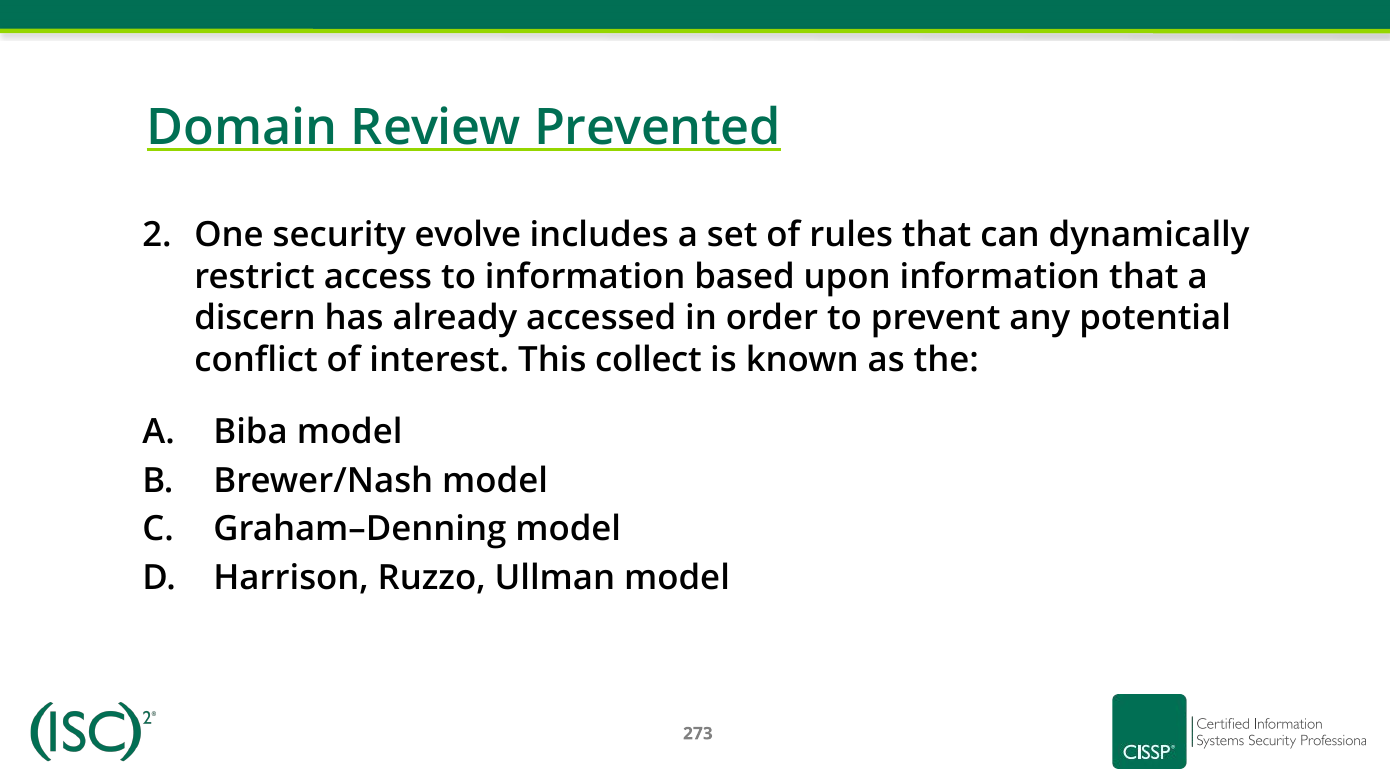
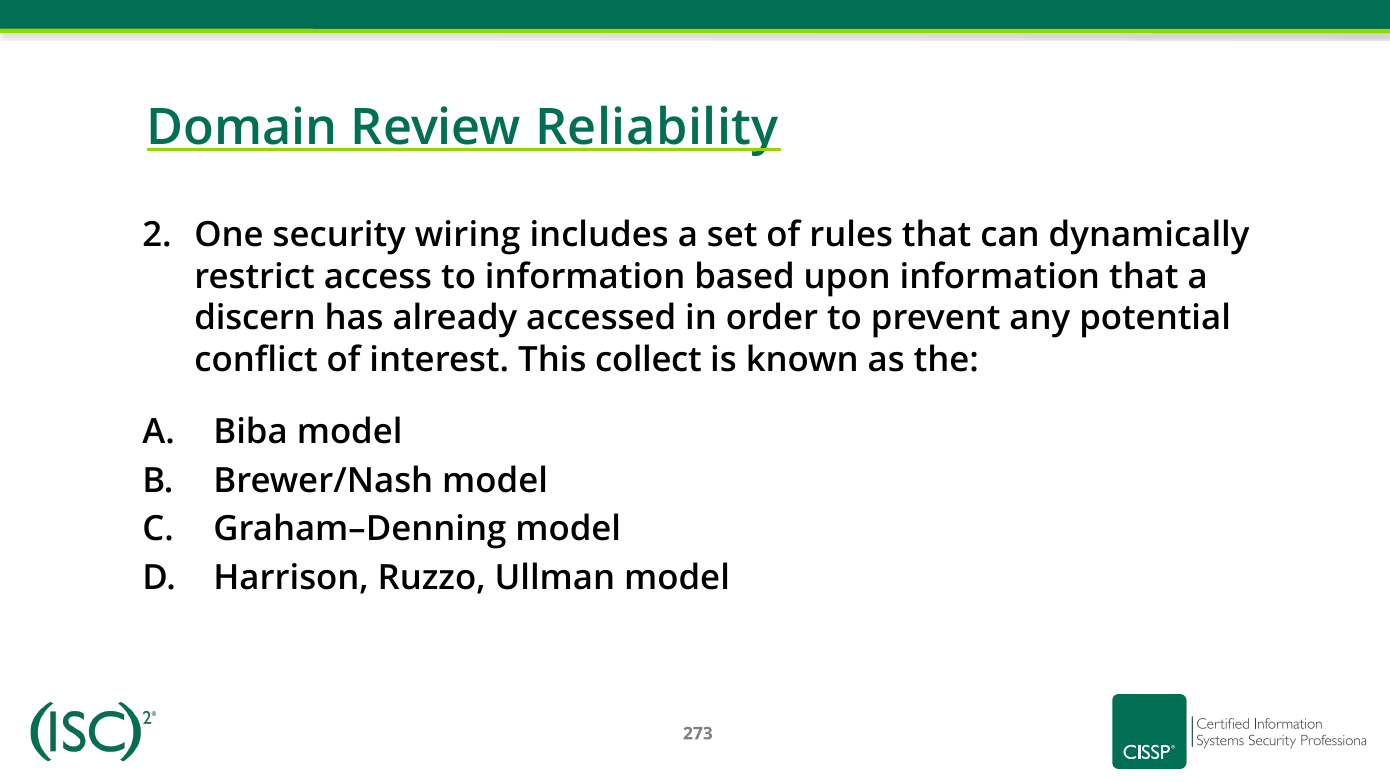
Prevented: Prevented -> Reliability (657, 127)
evolve: evolve -> wiring (468, 235)
